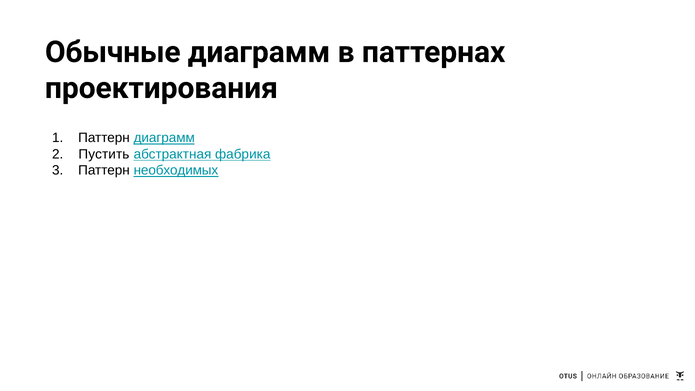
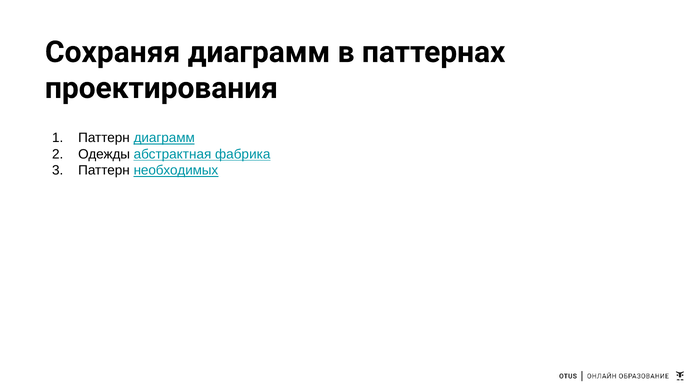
Обычные: Обычные -> Сохраняя (113, 52)
Пустить: Пустить -> Одежды (104, 154)
